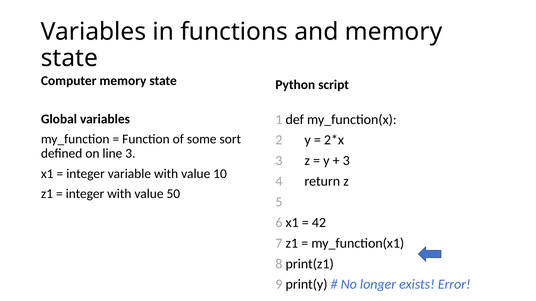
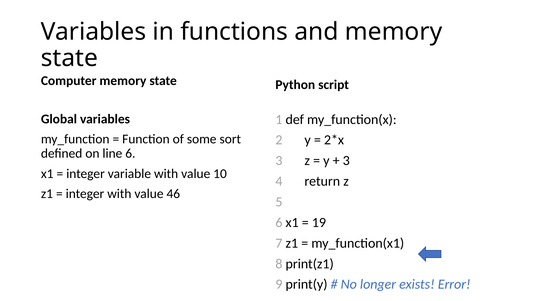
line 3: 3 -> 6 (130, 154)
50: 50 -> 46 (173, 194)
42: 42 -> 19 (319, 223)
